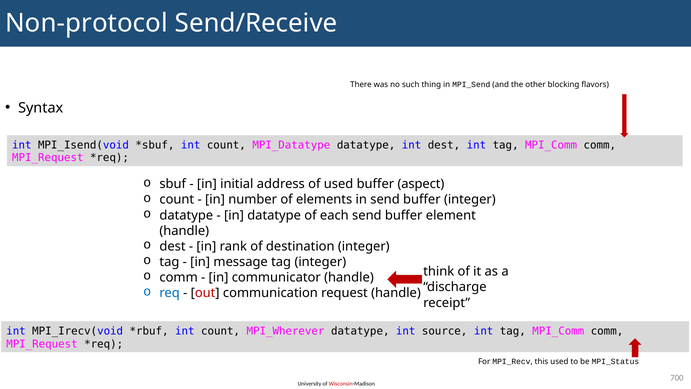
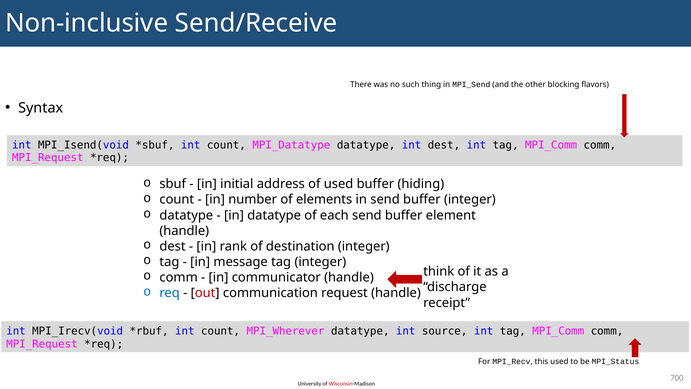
Non-protocol: Non-protocol -> Non-inclusive (87, 23)
aspect: aspect -> hiding (421, 184)
